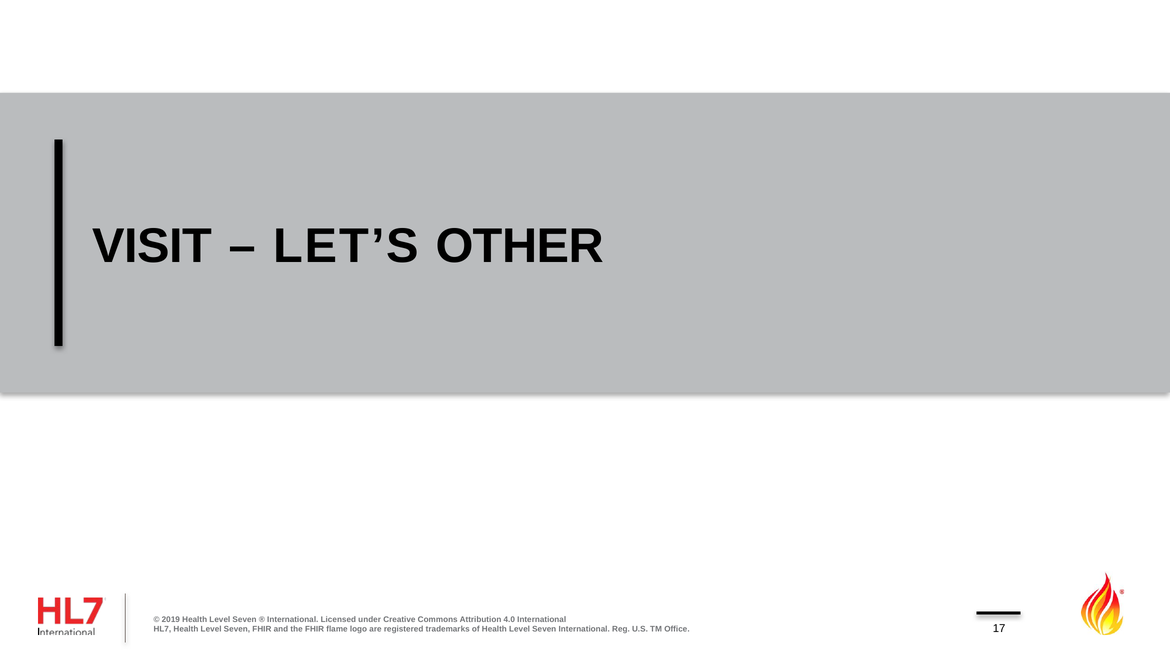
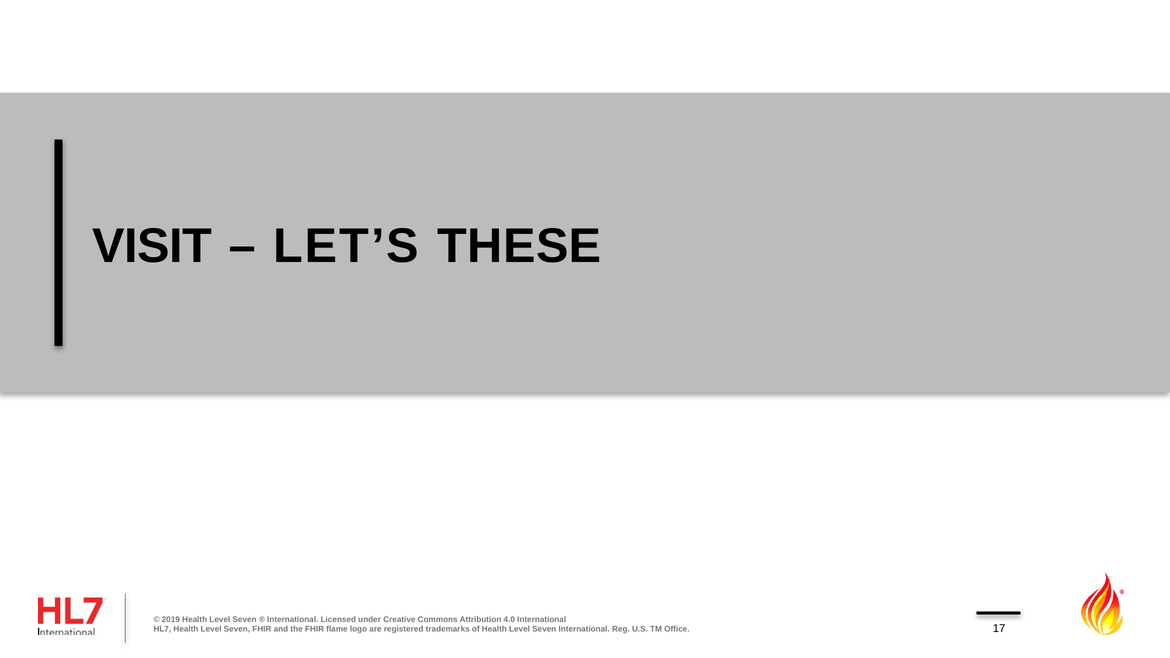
OTHER: OTHER -> THESE (519, 246)
